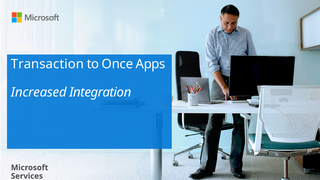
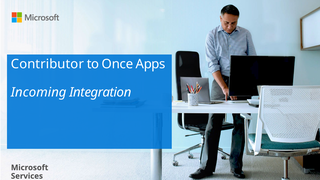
Transaction: Transaction -> Contributor (47, 64)
Increased: Increased -> Incoming (39, 92)
